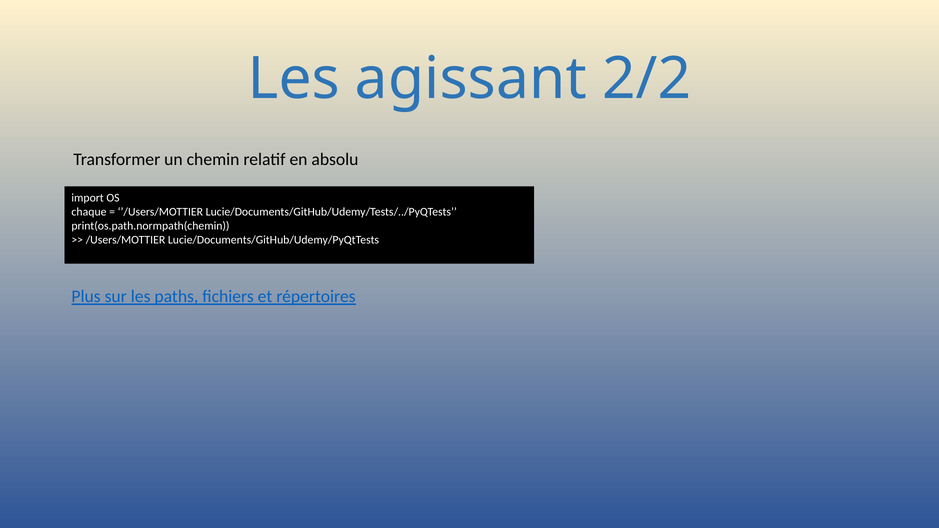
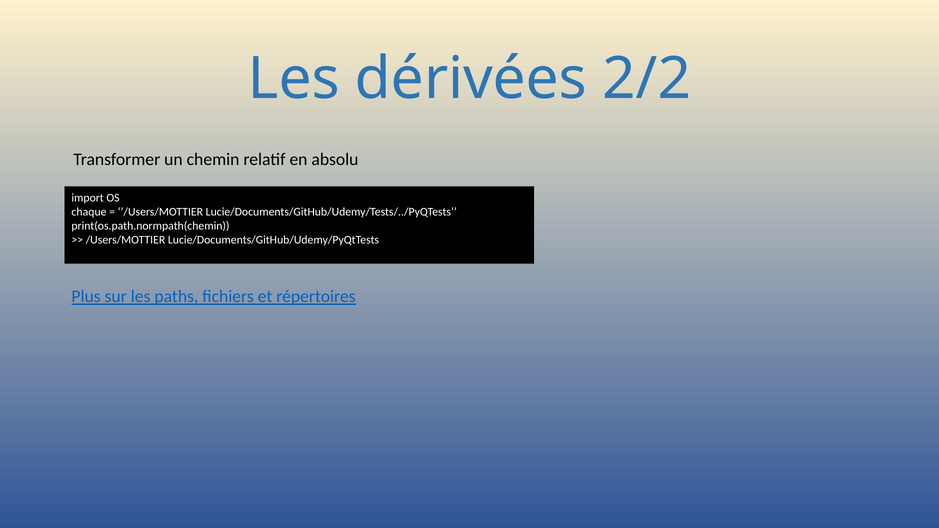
agissant: agissant -> dérivées (471, 79)
